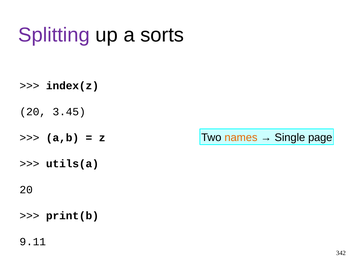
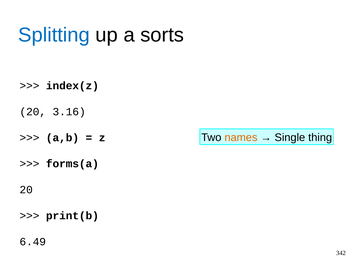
Splitting colour: purple -> blue (54, 35)
3.45: 3.45 -> 3.16 (69, 112)
page: page -> thing (320, 137)
utils(a: utils(a -> forms(a (72, 164)
9.11: 9.11 -> 6.49 (33, 242)
